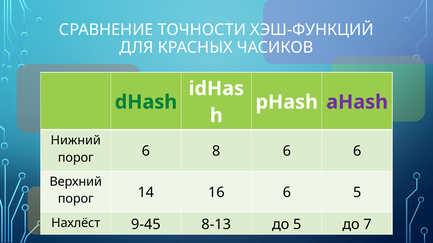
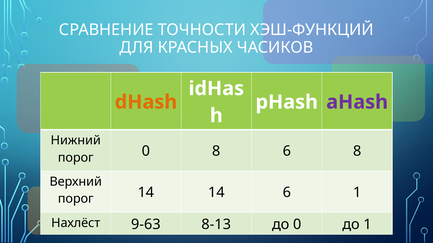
dHash colour: green -> orange (146, 102)
порог 6: 6 -> 0 (146, 152)
6 6: 6 -> 8 (357, 152)
14 16: 16 -> 14 (216, 193)
6 5: 5 -> 1 (357, 193)
9-45: 9-45 -> 9-63 (146, 225)
до 5: 5 -> 0 (297, 225)
до 7: 7 -> 1 (368, 225)
